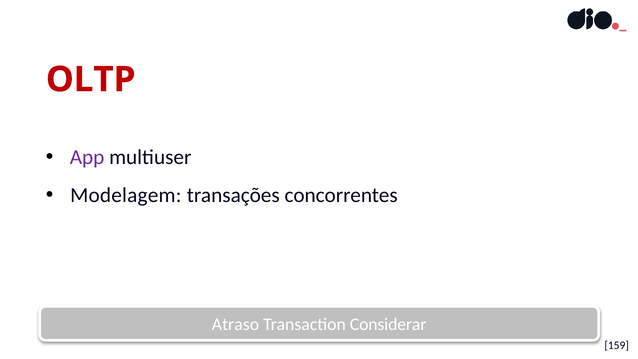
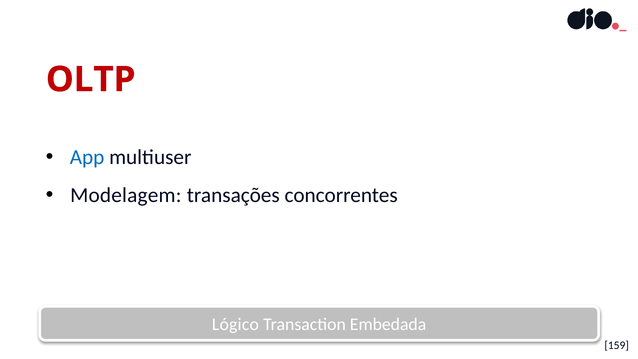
App colour: purple -> blue (87, 157)
Atraso: Atraso -> Lógico (235, 324)
Considerar: Considerar -> Embedada (388, 324)
